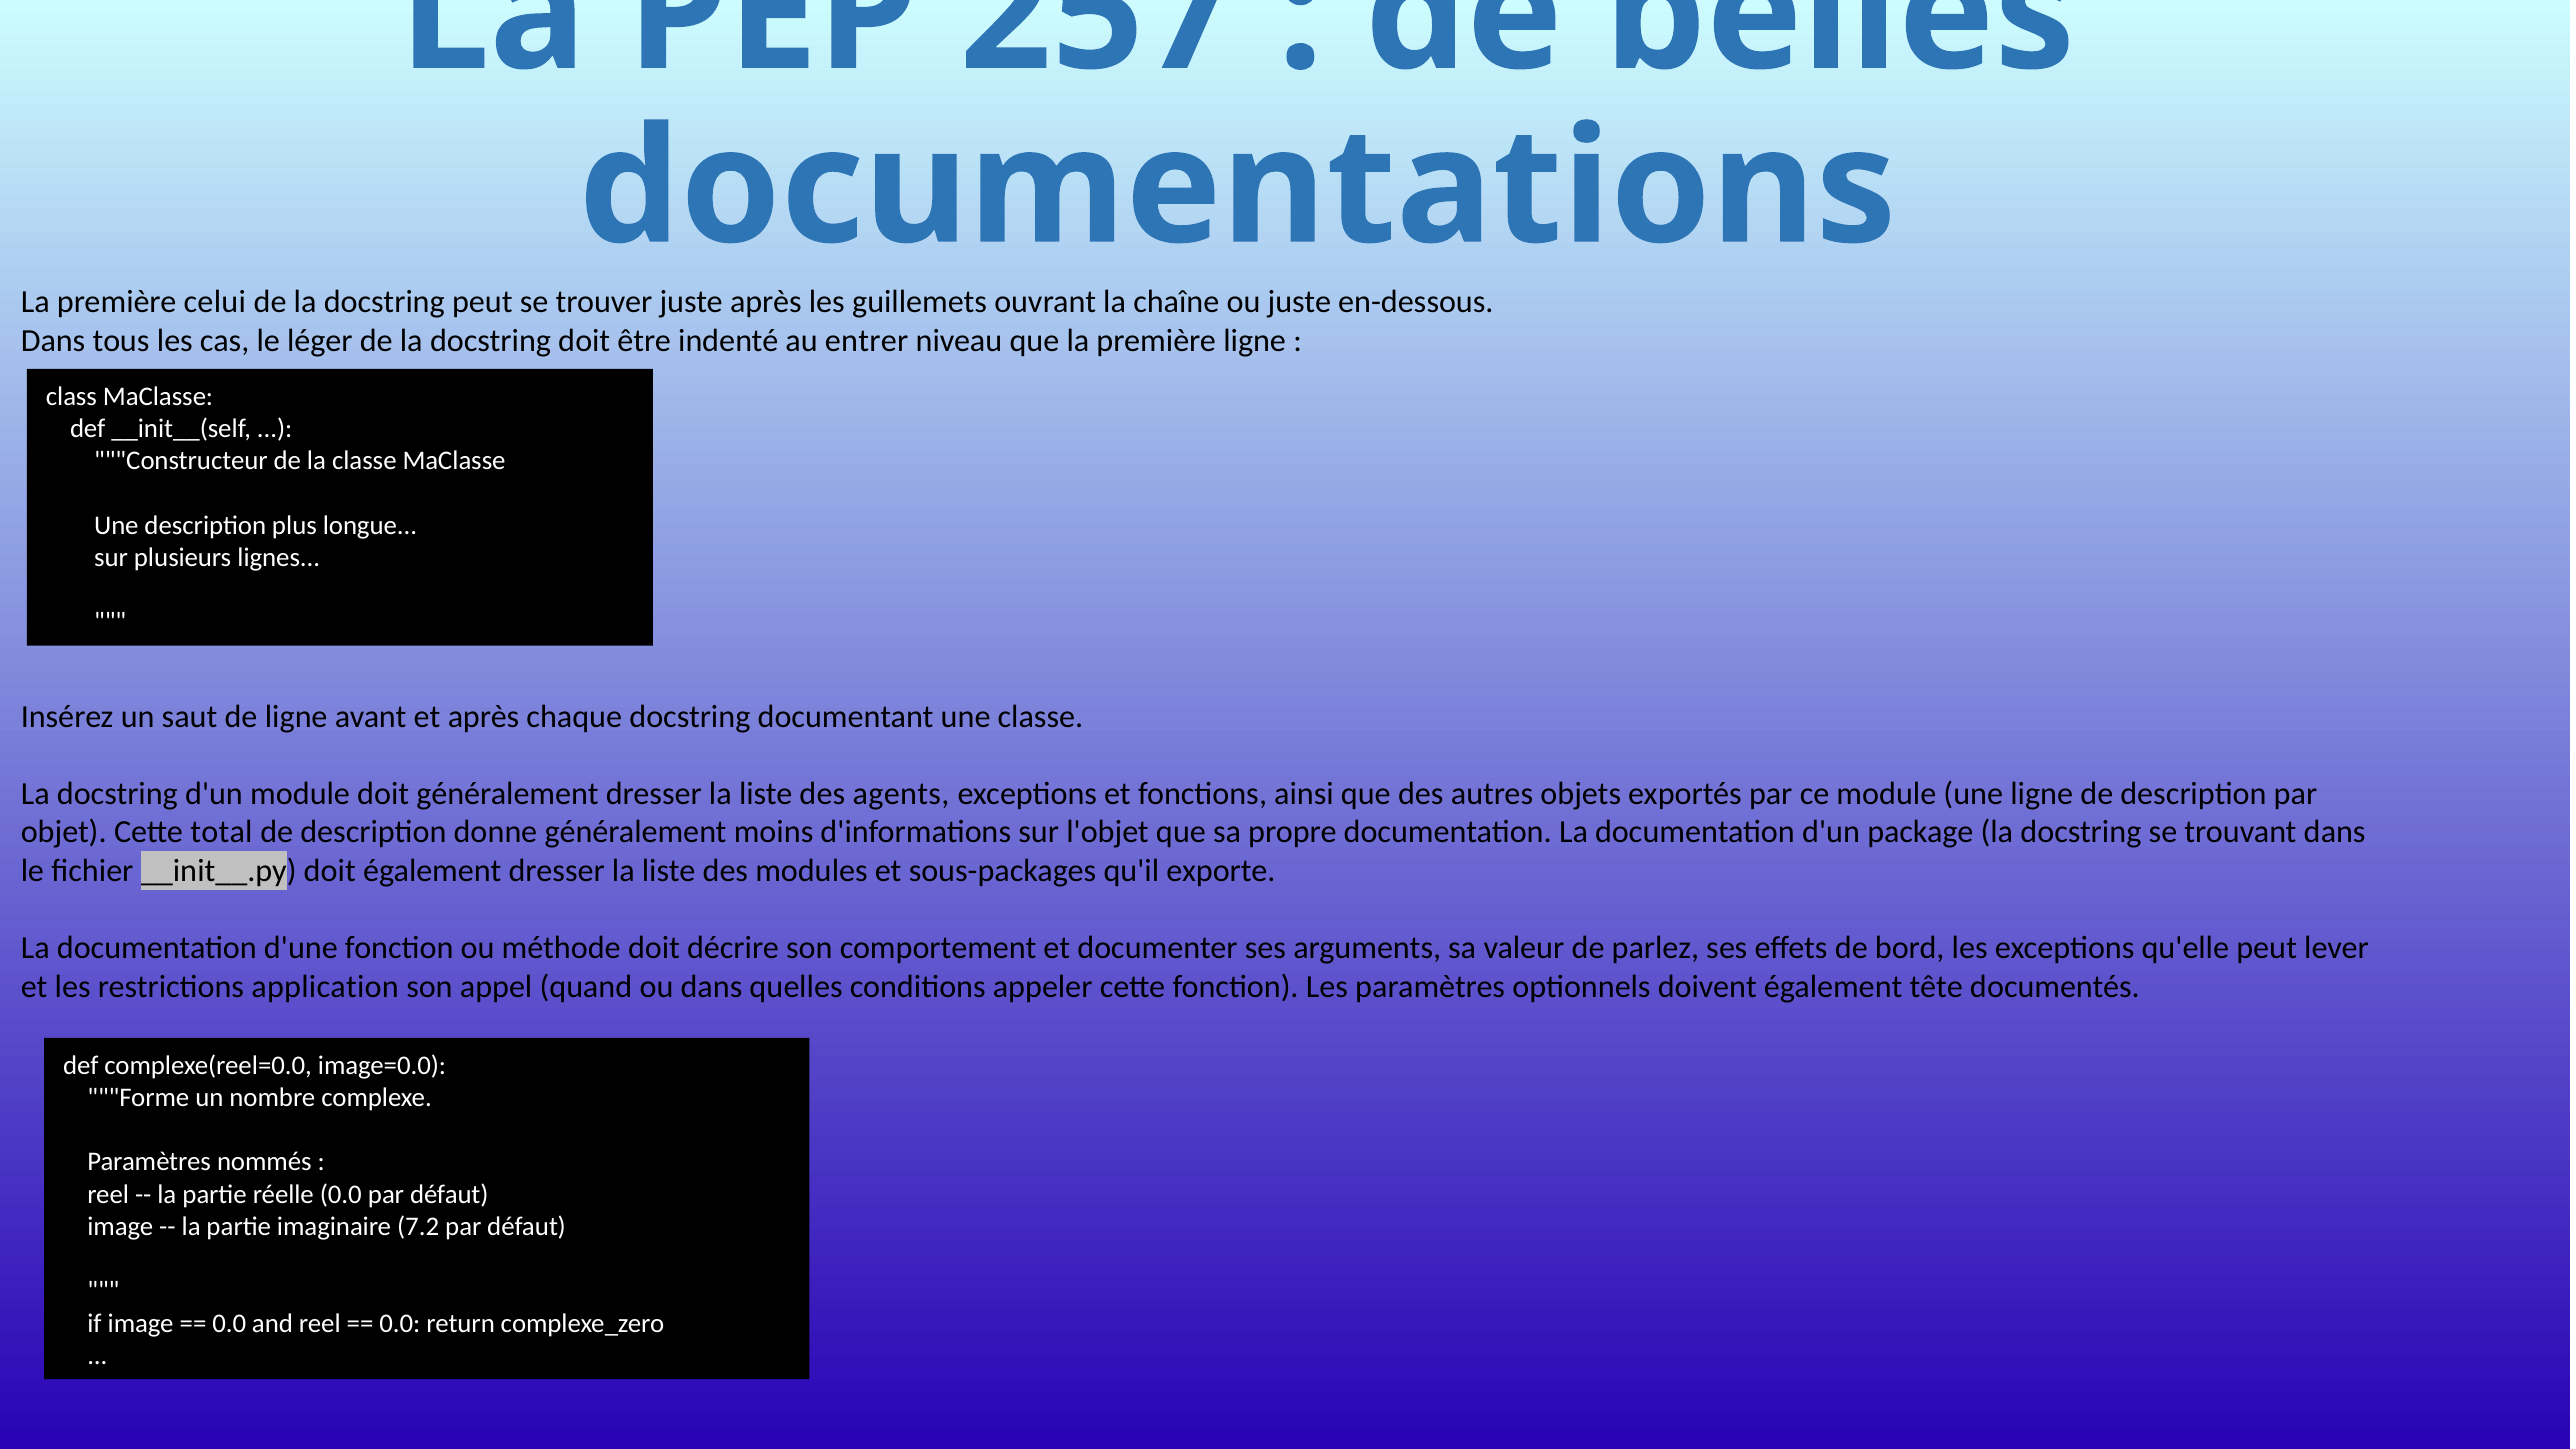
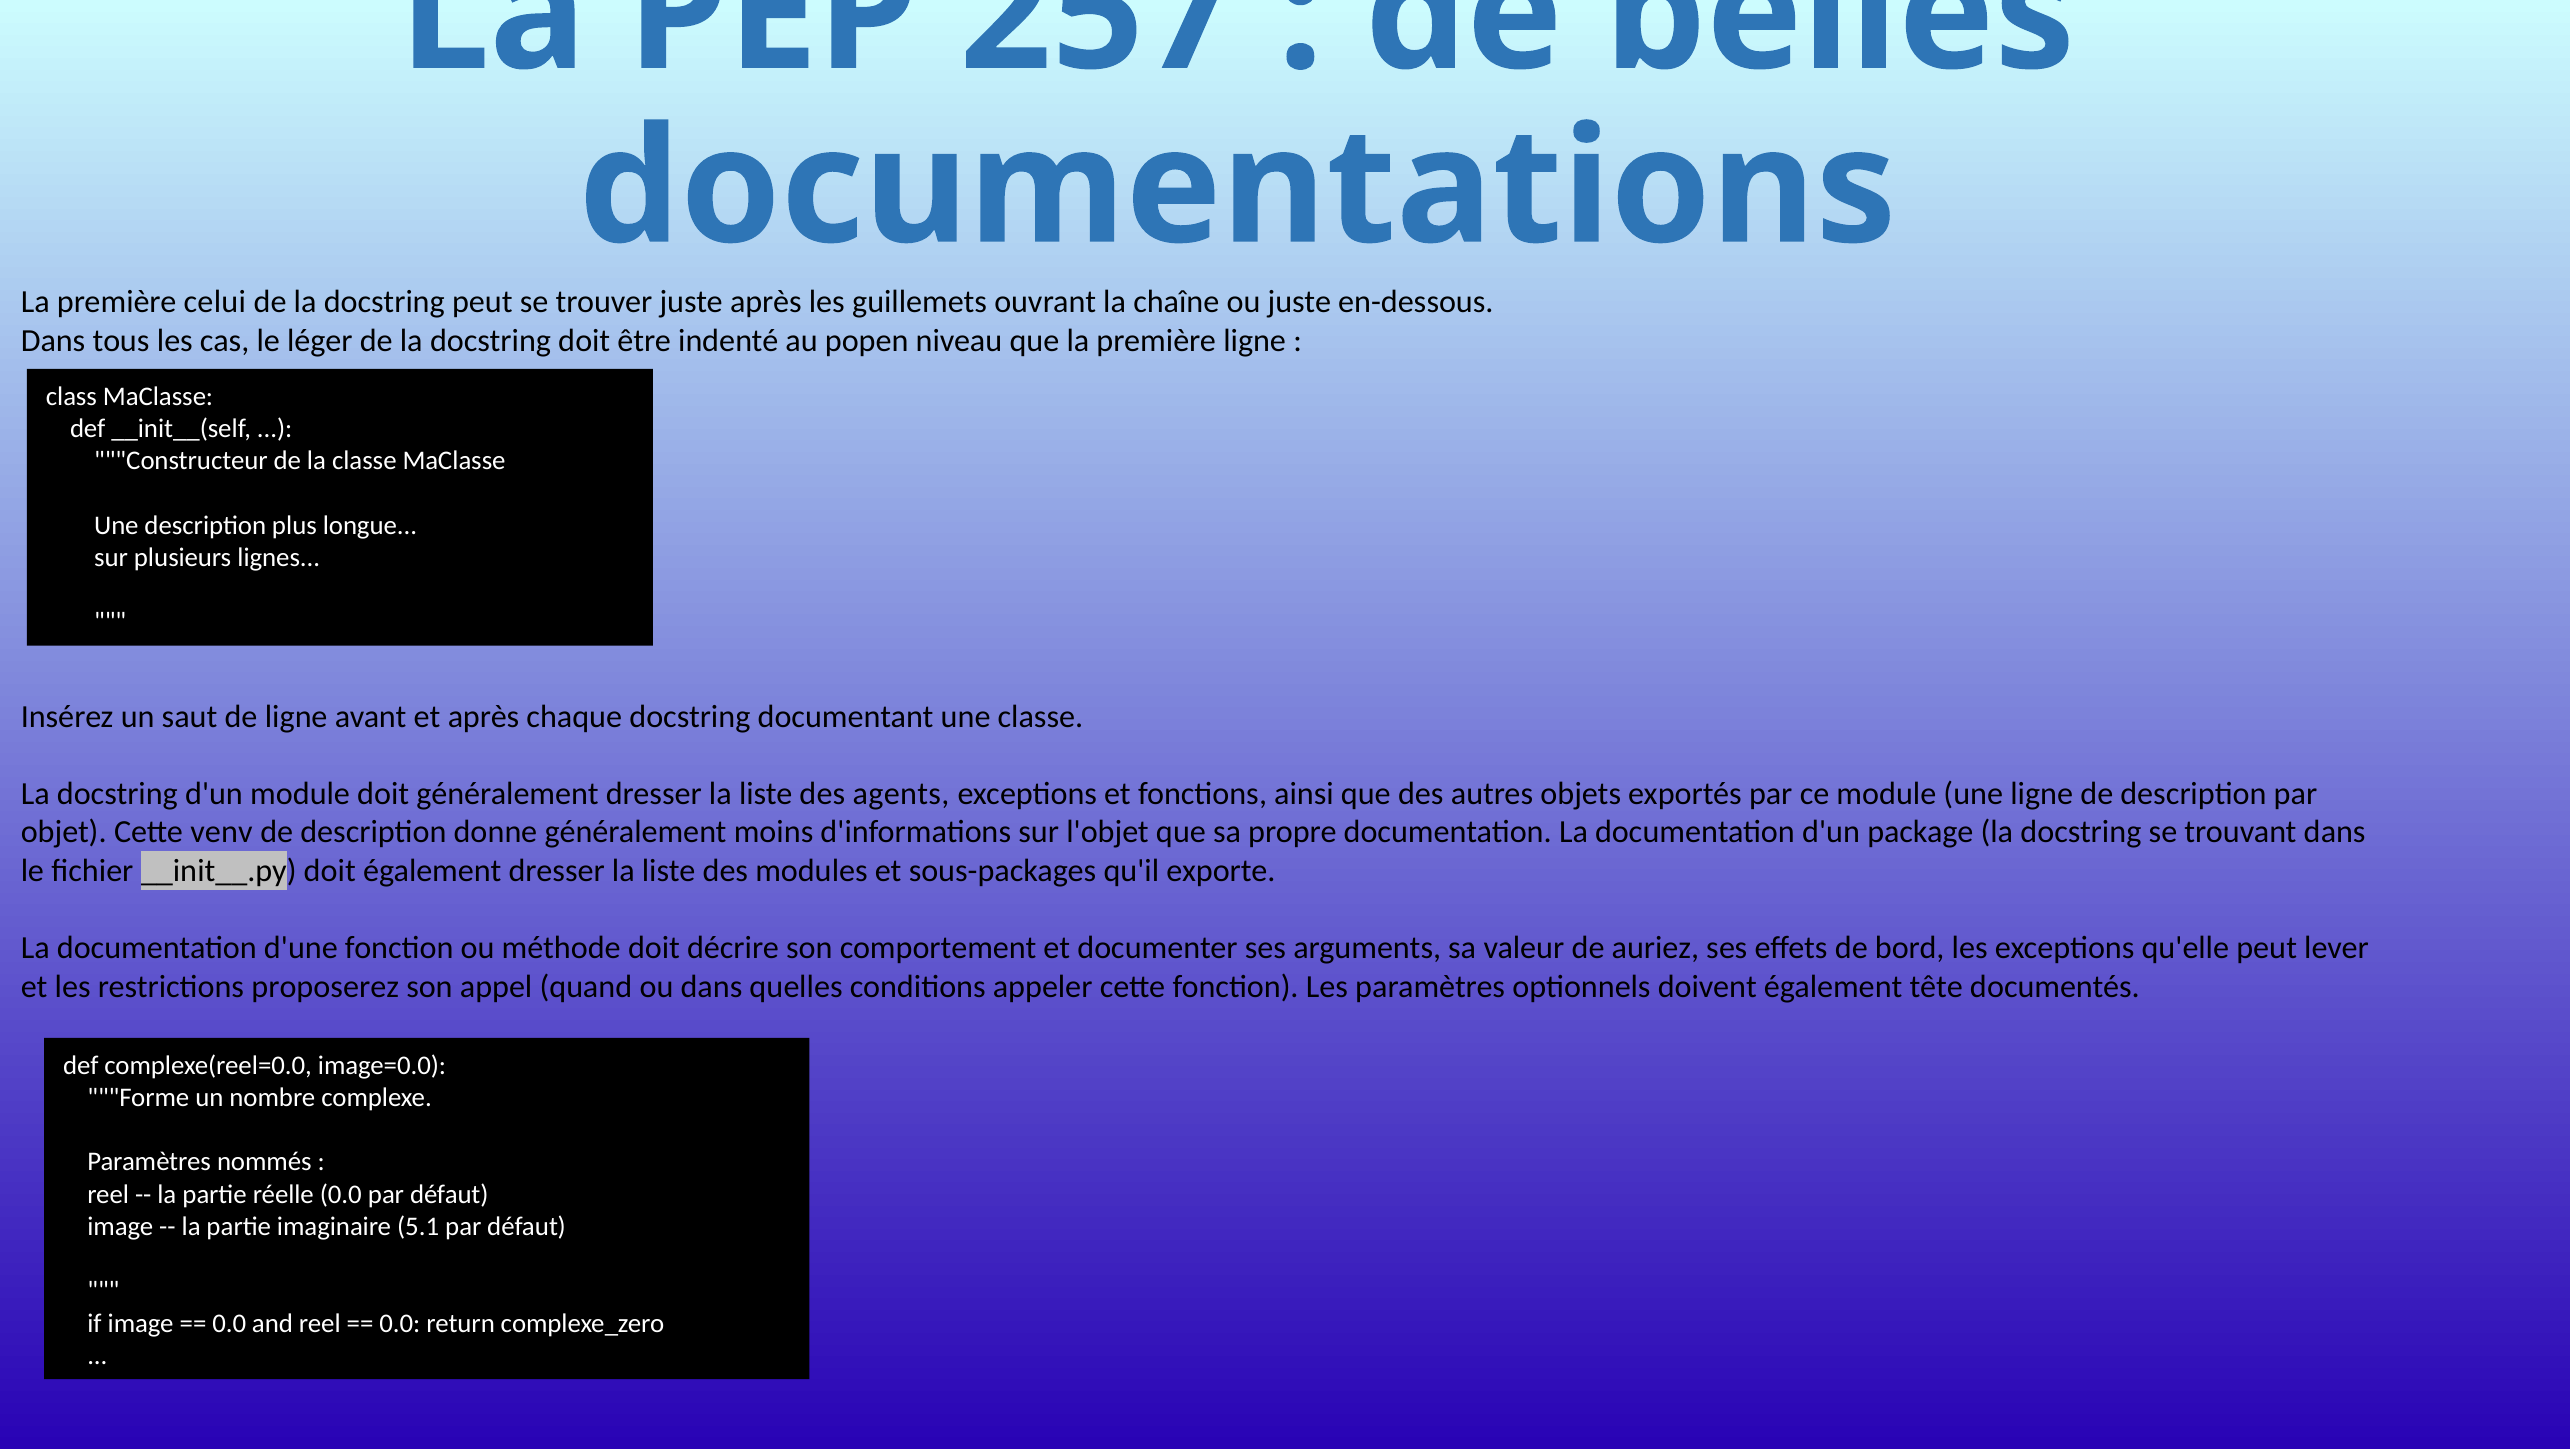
entrer: entrer -> popen (867, 341)
total: total -> venv (221, 832)
parlez: parlez -> auriez (1655, 948)
application: application -> proposerez (325, 987)
7.2: 7.2 -> 5.1 (418, 1227)
